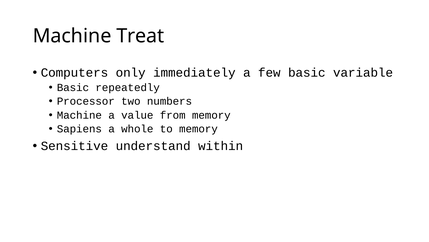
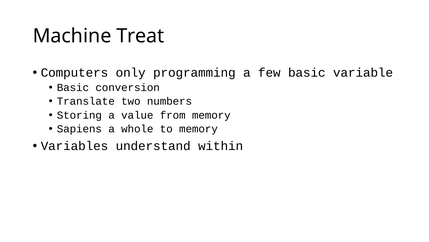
immediately: immediately -> programming (194, 73)
repeatedly: repeatedly -> conversion (128, 87)
Processor: Processor -> Translate (86, 101)
Machine: Machine -> Storing (79, 115)
Sensitive: Sensitive -> Variables (74, 146)
